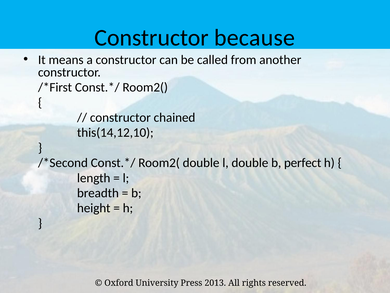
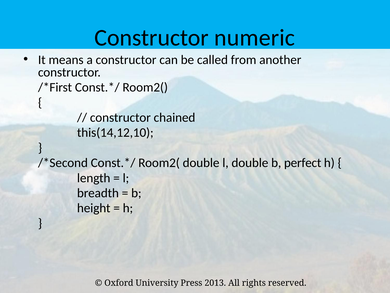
because: because -> numeric (255, 38)
